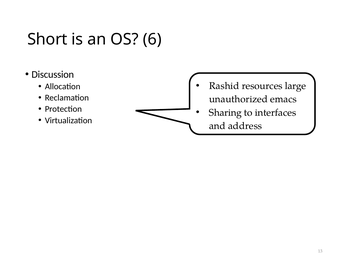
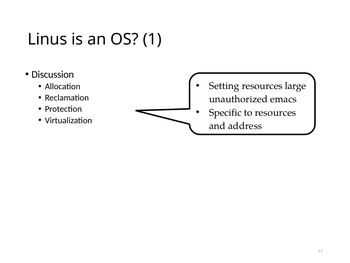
Short: Short -> Linus (47, 39)
6: 6 -> 1 (152, 39)
Rashid: Rashid -> Setting (224, 86)
Sharing: Sharing -> Specific (225, 112)
to interfaces: interfaces -> resources (275, 112)
